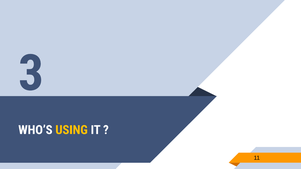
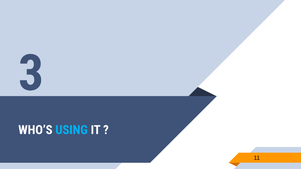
USING colour: yellow -> light blue (72, 130)
